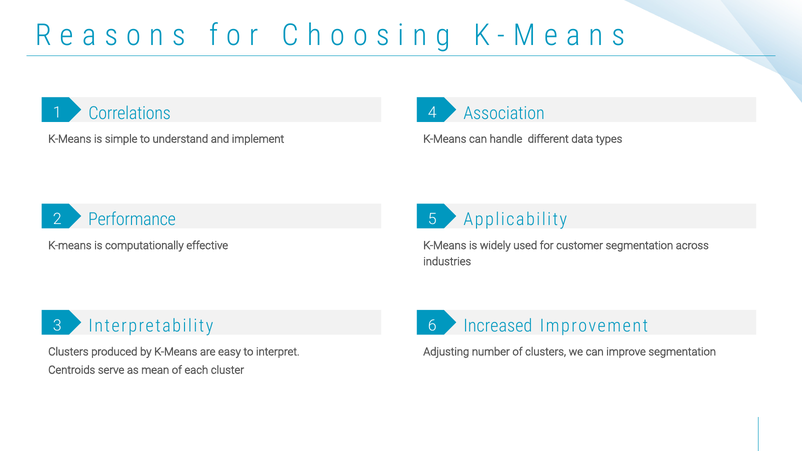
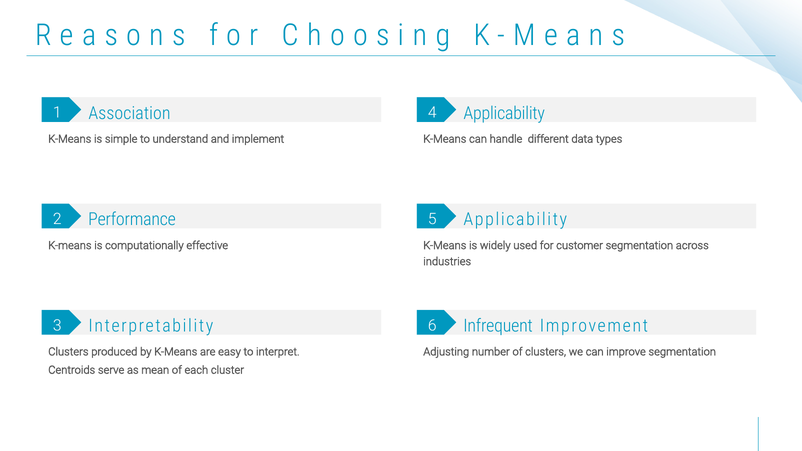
Correlations: Correlations -> Association (129, 113)
Association: Association -> Applicability (504, 113)
Increased: Increased -> Infrequent (498, 326)
